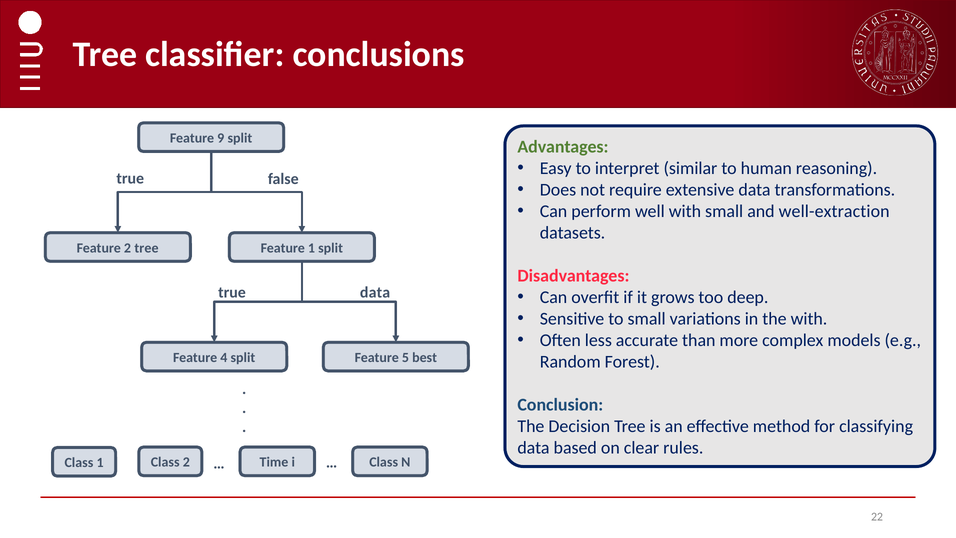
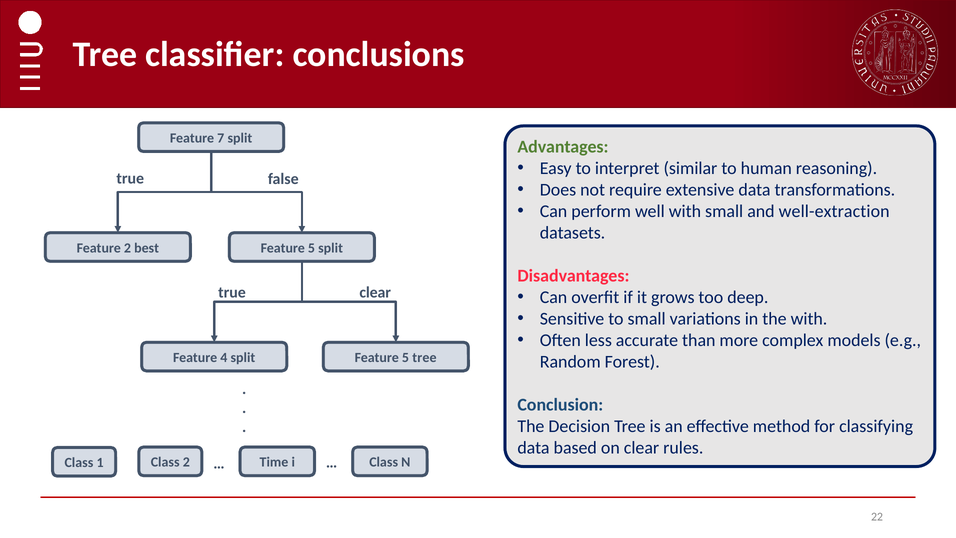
9: 9 -> 7 (221, 138)
2 tree: tree -> best (147, 248)
1: 1 -> 5 (311, 248)
data: data -> clear (375, 292)
5 best: best -> tree (424, 357)
